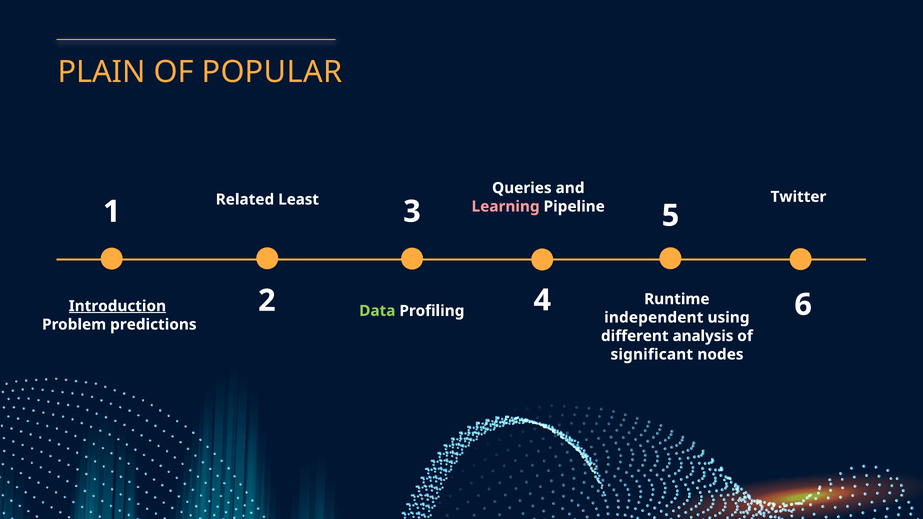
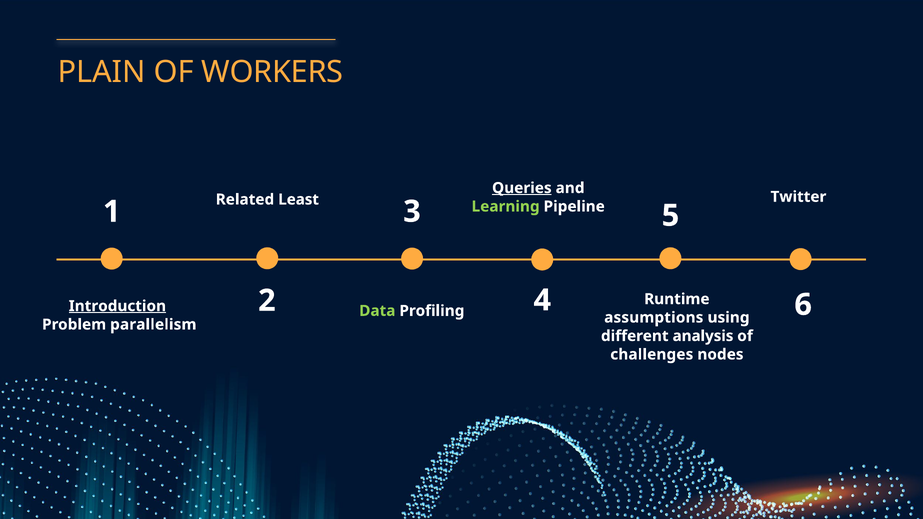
POPULAR: POPULAR -> WORKERS (272, 72)
Queries underline: none -> present (522, 188)
Learning colour: pink -> light green (506, 207)
independent: independent -> assumptions (654, 318)
predictions: predictions -> parallelism (153, 325)
significant: significant -> challenges (652, 355)
